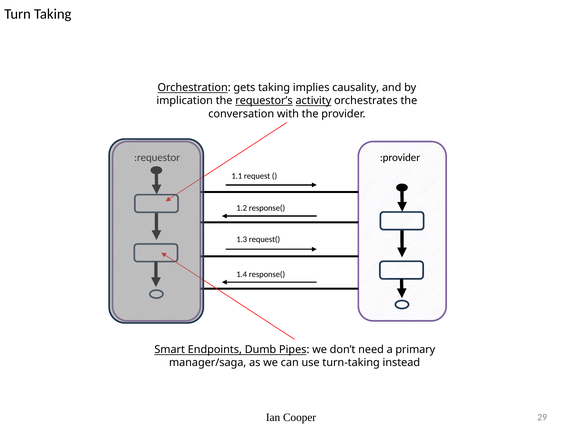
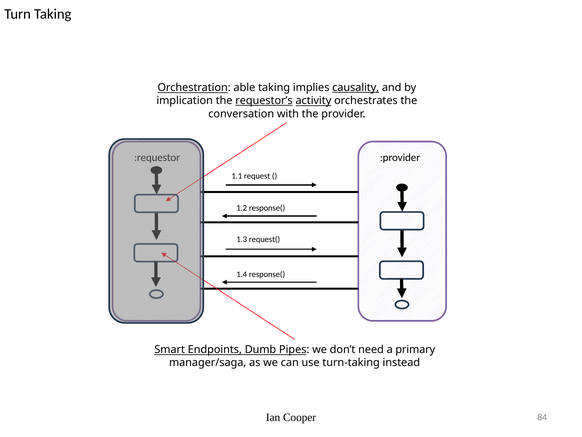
gets: gets -> able (244, 87)
causality underline: none -> present (356, 87)
29: 29 -> 84 (542, 417)
